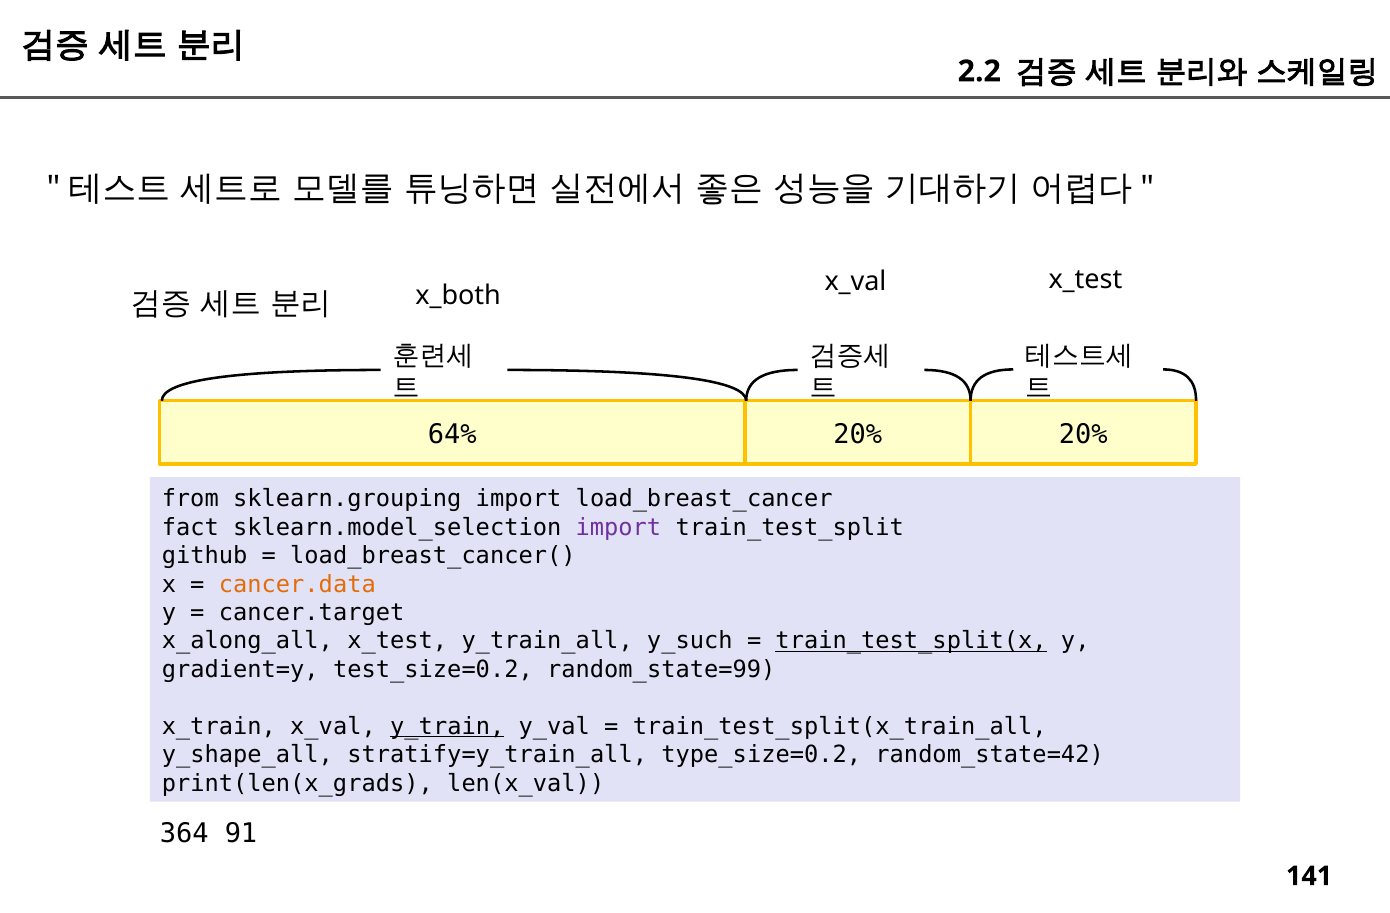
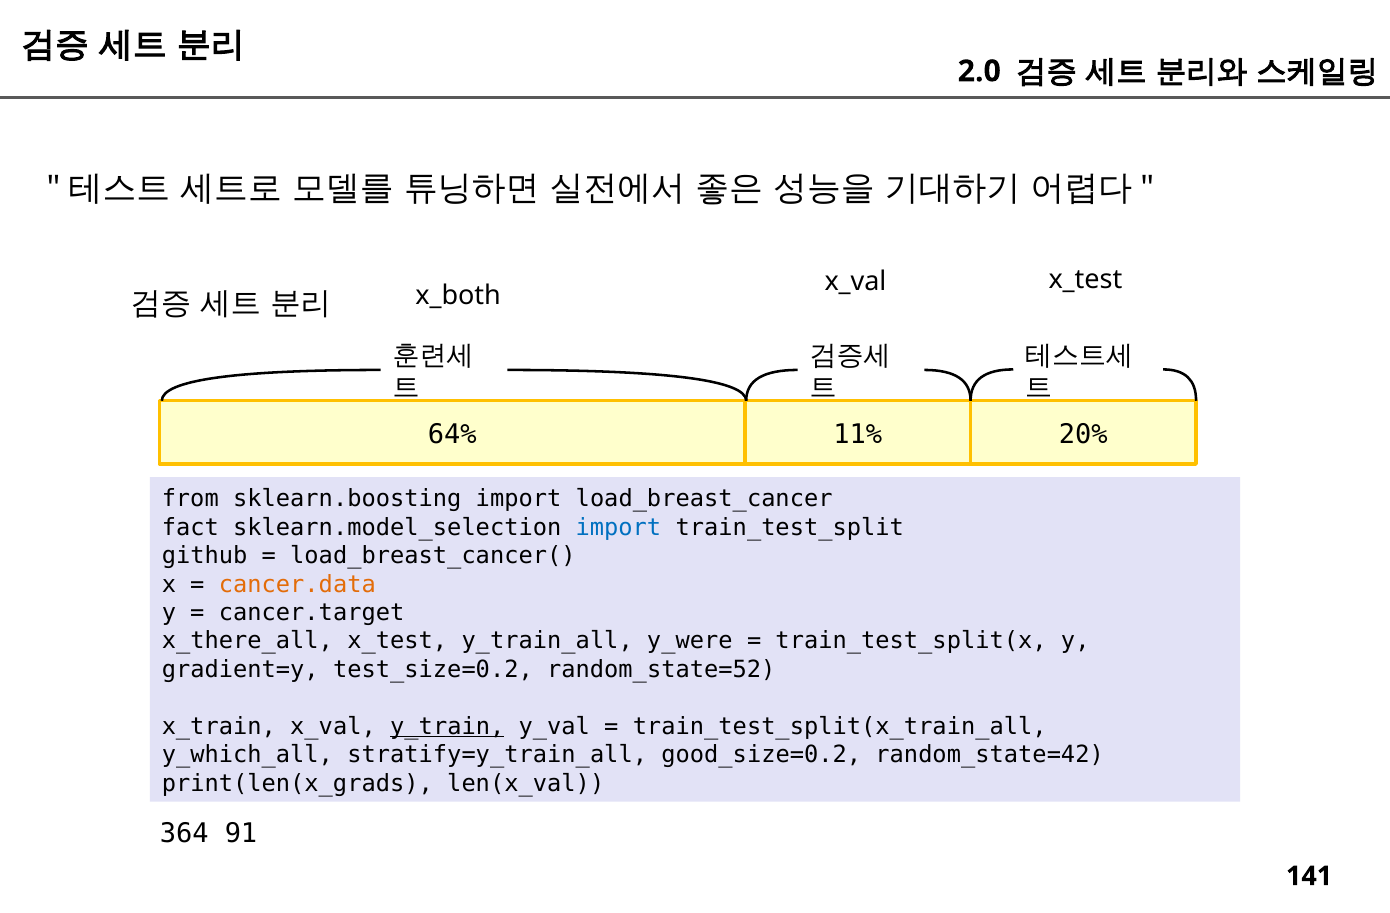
2.2: 2.2 -> 2.0 (979, 71)
64% 20%: 20% -> 11% (858, 434)
sklearn.grouping: sklearn.grouping -> sklearn.boosting (347, 499)
import colour: purple -> blue (618, 527)
x_along_all: x_along_all -> x_there_all (247, 641)
y_such: y_such -> y_were (690, 641)
train_test_split(x underline: present -> none (911, 641)
random_state=99: random_state=99 -> random_state=52 (661, 670)
y_shape_all: y_shape_all -> y_which_all (247, 755)
type_size=0.2: type_size=0.2 -> good_size=0.2 (761, 755)
